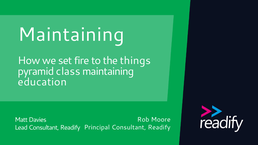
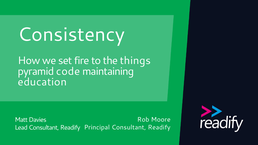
Maintaining: Maintaining -> Consistency (71, 35)
class: class -> code (68, 71)
